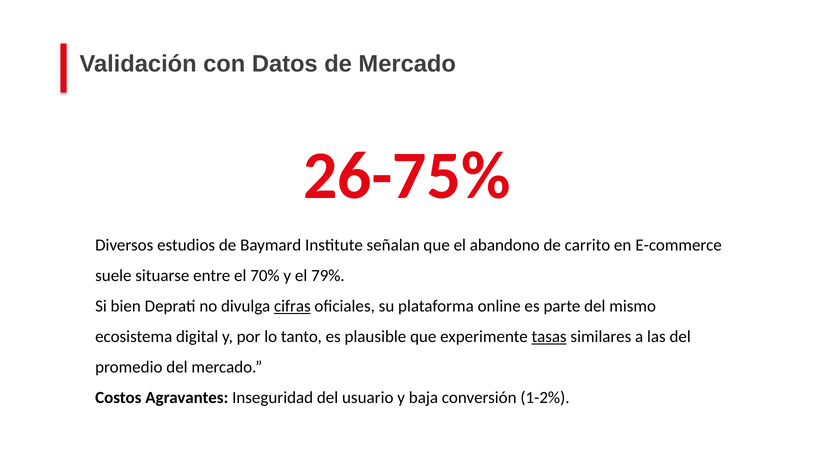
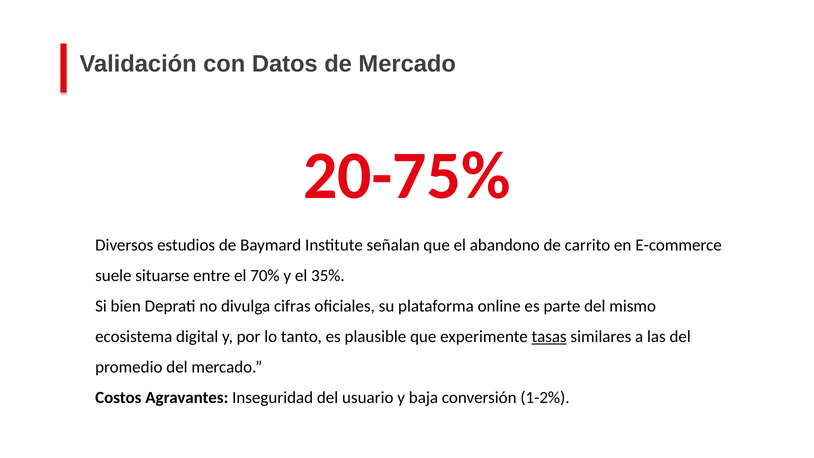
26-75%: 26-75% -> 20-75% (407, 176)
79%: 79% -> 35% (328, 276)
cifras underline: present -> none (292, 306)
